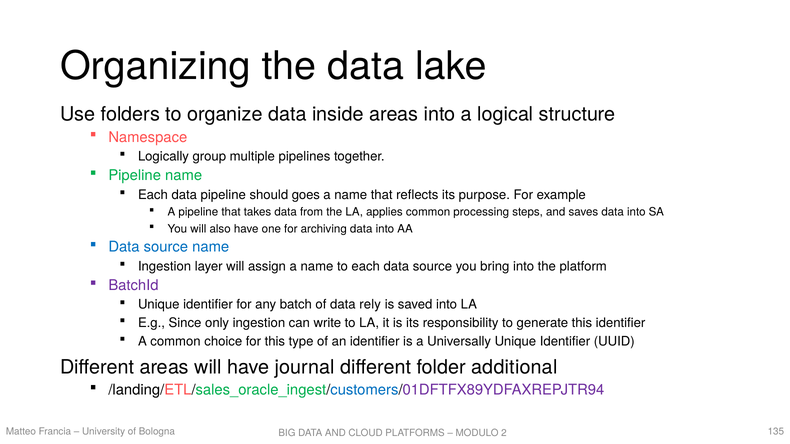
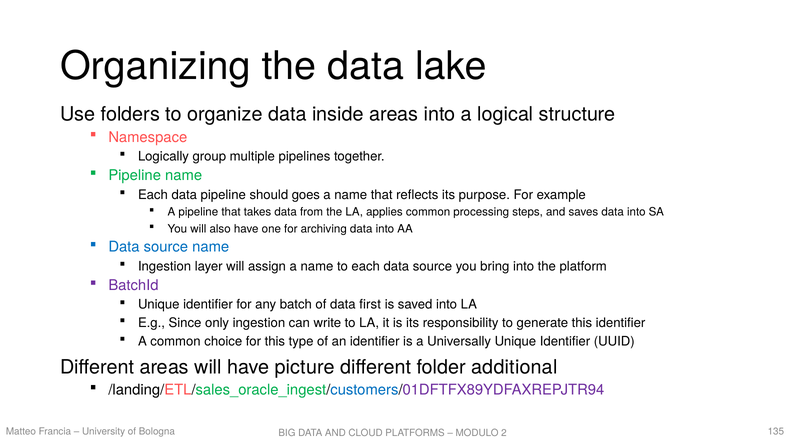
rely: rely -> first (370, 305)
journal: journal -> picture (305, 367)
